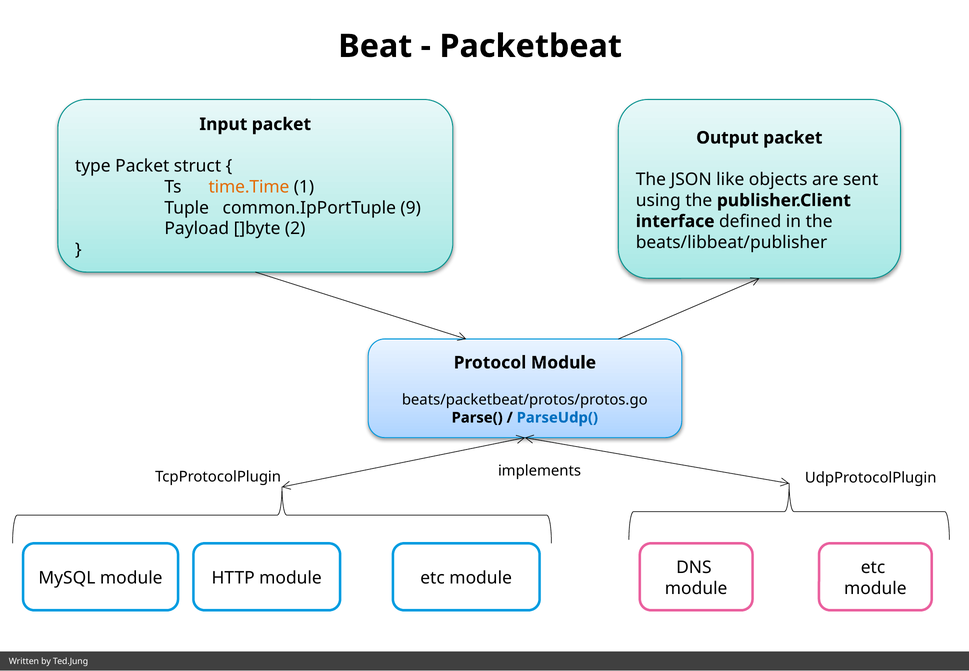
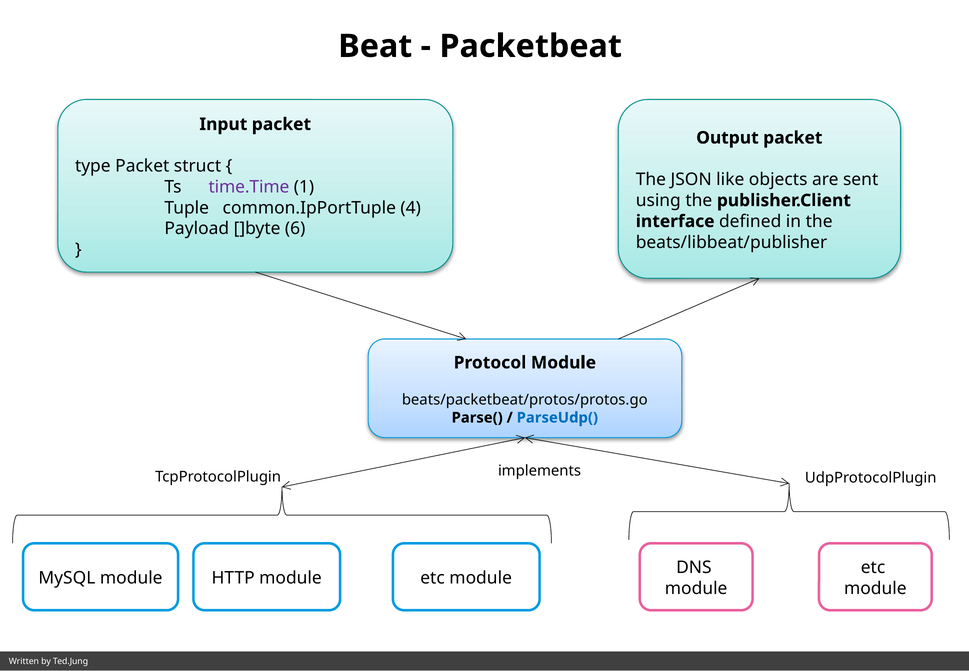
time.Time colour: orange -> purple (249, 187)
9: 9 -> 4 (411, 208)
2: 2 -> 6 (295, 229)
